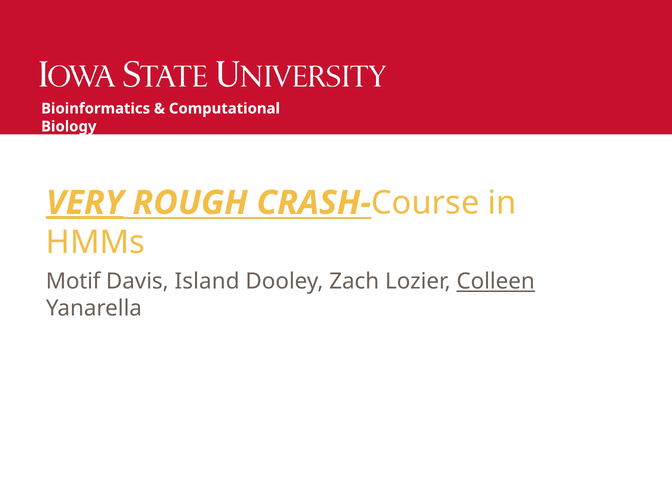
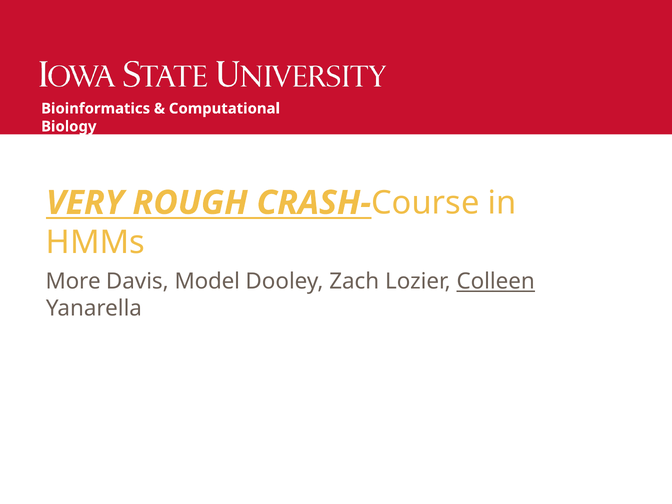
VERY underline: present -> none (85, 203)
Motif: Motif -> More (73, 282)
Island: Island -> Model (207, 282)
